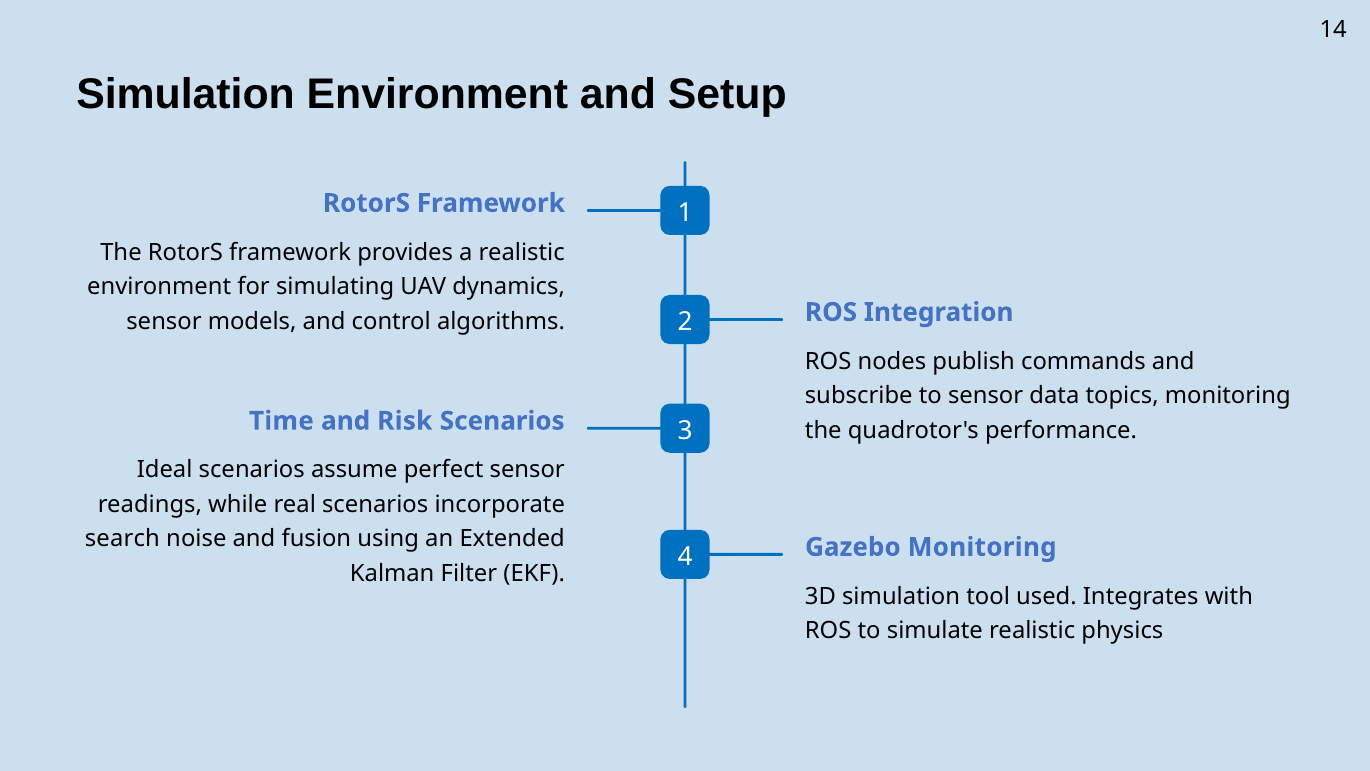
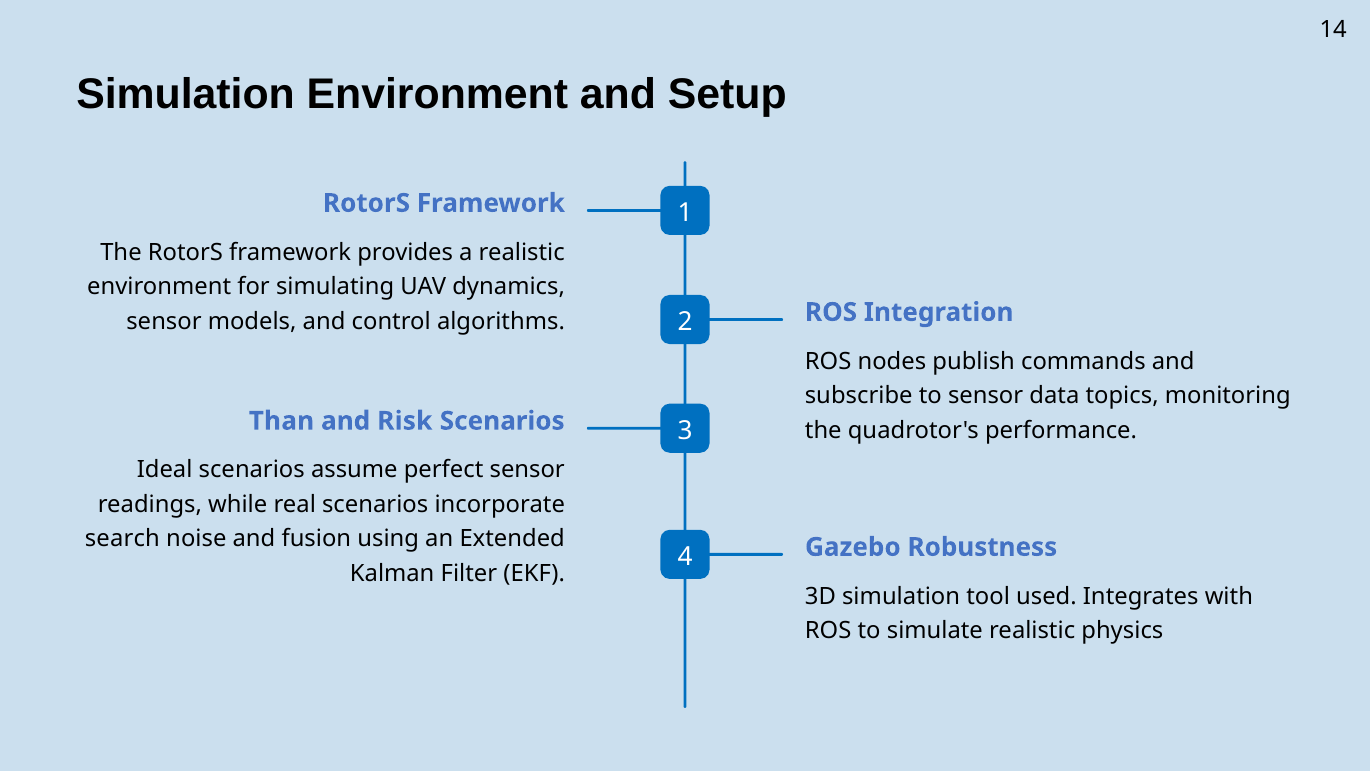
Time: Time -> Than (281, 421)
Gazebo Monitoring: Monitoring -> Robustness (982, 547)
